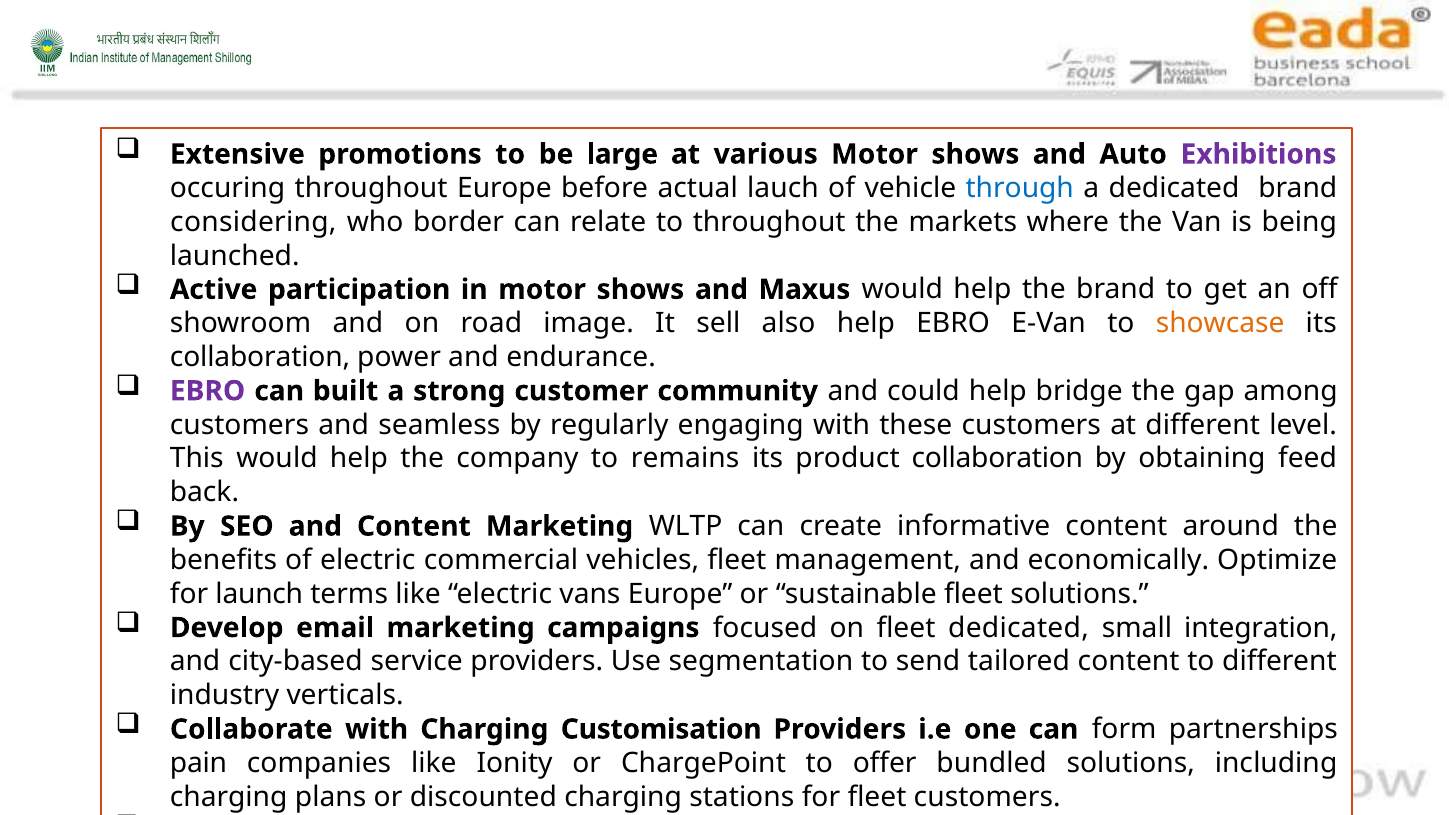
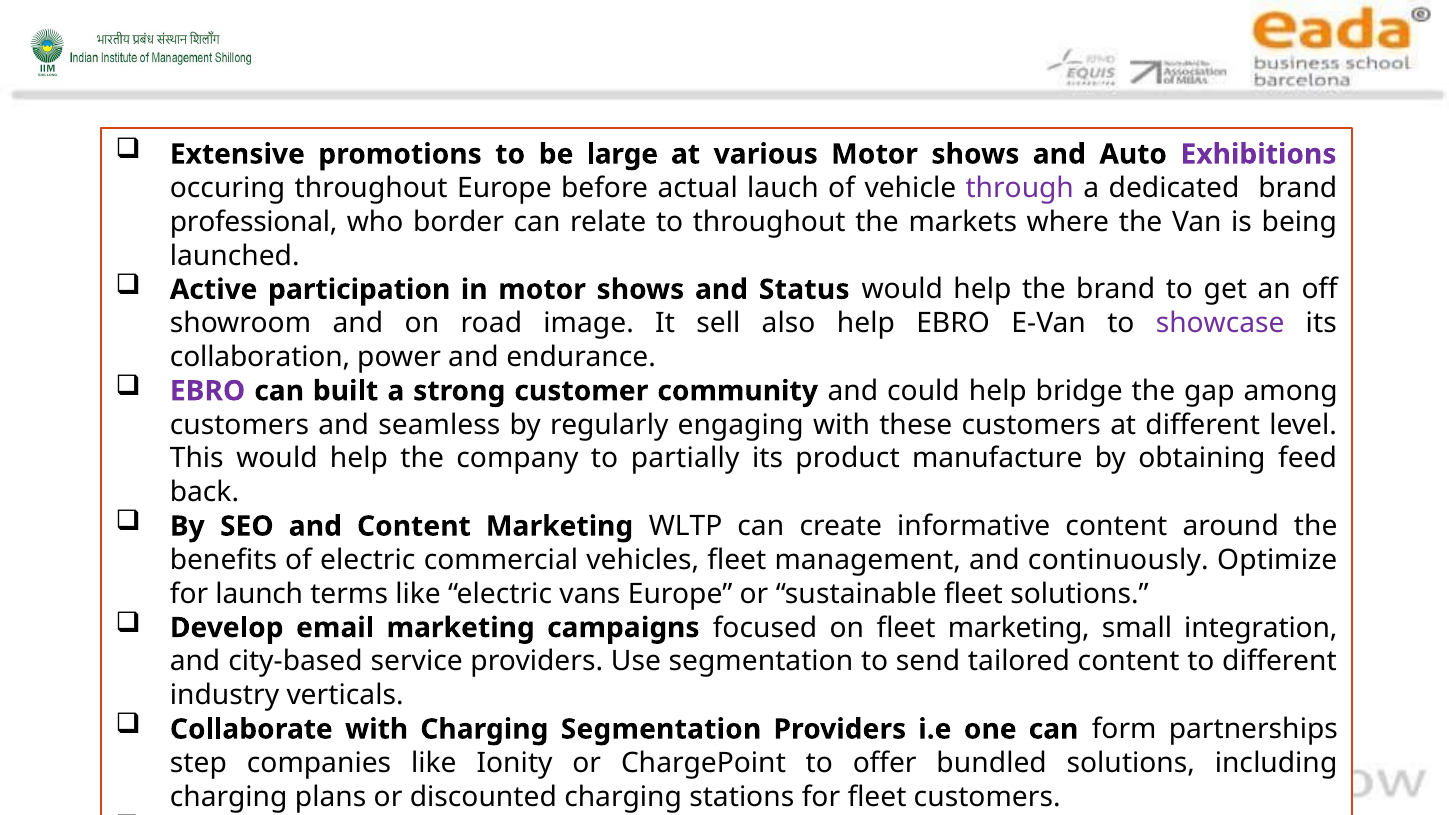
through colour: blue -> purple (1020, 188)
considering: considering -> professional (254, 222)
Maxus: Maxus -> Status (804, 290)
showcase colour: orange -> purple (1220, 323)
remains: remains -> partially (685, 459)
product collaboration: collaboration -> manufacture (997, 459)
economically: economically -> continuously (1118, 560)
fleet dedicated: dedicated -> marketing (1019, 628)
Charging Customisation: Customisation -> Segmentation (661, 729)
pain: pain -> step (198, 763)
